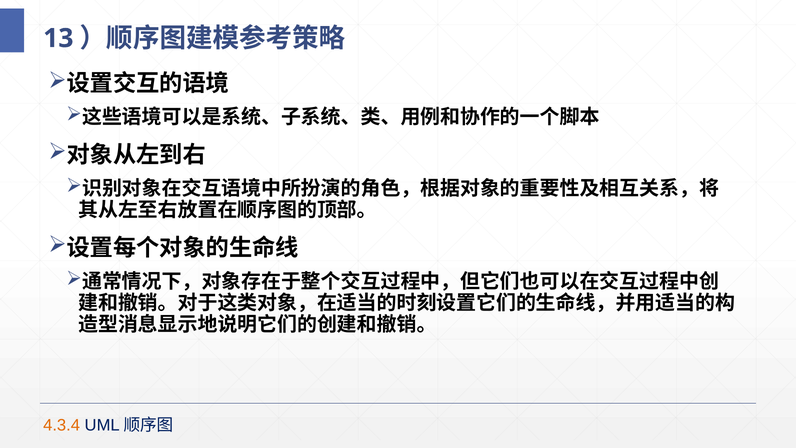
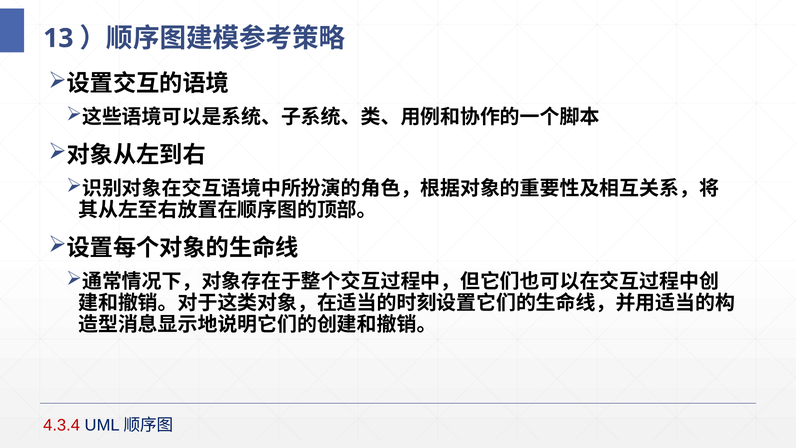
4.3.4 colour: orange -> red (62, 425)
